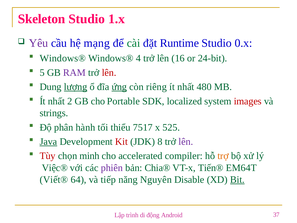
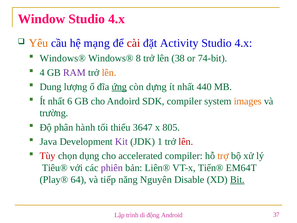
Skeleton: Skeleton -> Window (42, 19)
1.x: 1.x -> 4.x (117, 19)
Yêu colour: purple -> orange (39, 43)
cài colour: green -> red (134, 43)
Runtime: Runtime -> Activity (179, 43)
0.x: 0.x -> 4.x (244, 43)
4: 4 -> 8 (138, 58)
16: 16 -> 38 (178, 58)
24-bit: 24-bit -> 74-bit (213, 58)
5: 5 -> 4 (42, 73)
lên colour: red -> orange (109, 73)
lượng underline: present -> none (76, 87)
riêng: riêng -> dựng (156, 87)
480: 480 -> 440 (204, 87)
2: 2 -> 6 (70, 101)
Portable: Portable -> Andoird (123, 101)
SDK localized: localized -> compiler (184, 101)
images colour: red -> orange (248, 101)
strings: strings -> trường (54, 113)
7517: 7517 -> 3647 (143, 127)
525: 525 -> 805 (171, 127)
Java underline: present -> none (48, 141)
Kit colour: red -> purple (121, 141)
8: 8 -> 1 (160, 141)
lên colour: purple -> red (186, 141)
minh: minh -> dụng (89, 156)
Việc®: Việc® -> Tiêu® (55, 168)
Chia®: Chia® -> Liên® (157, 168)
Viết®: Viết® -> Play® (54, 179)
